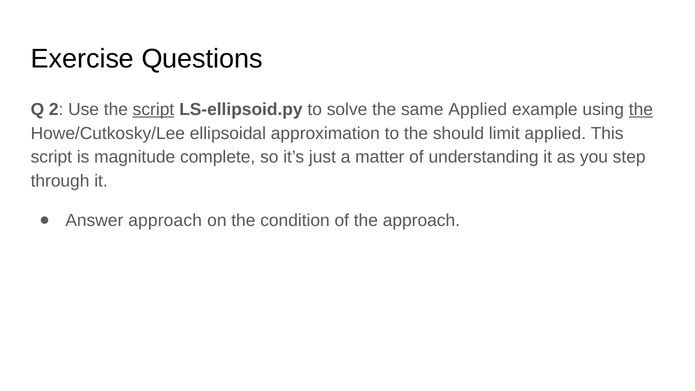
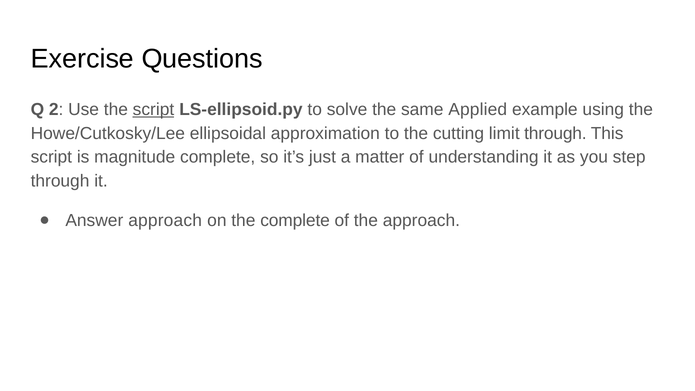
the underline: present -> none (641, 109)
should: should -> cutting (458, 133)
limit applied: applied -> through (555, 133)
the condition: condition -> complete (295, 221)
